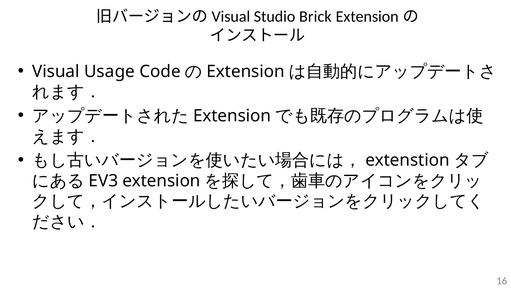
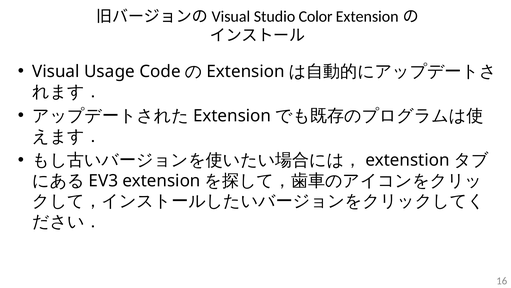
Brick: Brick -> Color (316, 16)
